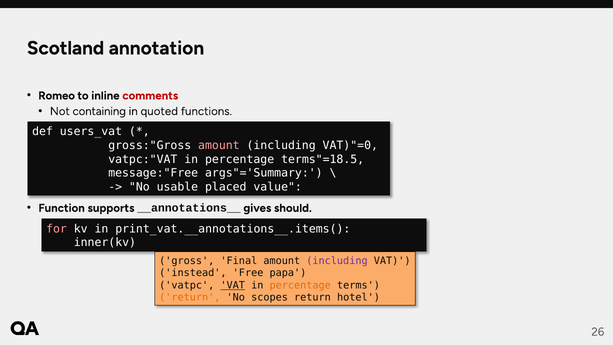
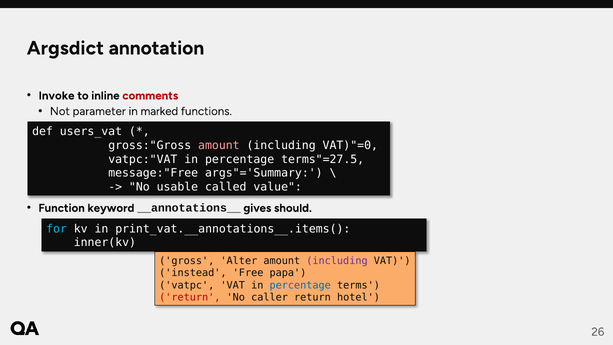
Scotland: Scotland -> Argsdict (65, 48)
Romeo: Romeo -> Invoke (56, 96)
containing: containing -> parameter (99, 111)
quoted: quoted -> marked (159, 111)
terms"=18.5: terms"=18.5 -> terms"=27.5 (323, 159)
placed: placed -> called (226, 187)
supports: supports -> keyword (111, 208)
for colour: pink -> light blue (57, 229)
Final: Final -> Alter (239, 261)
VAT underline: present -> none (233, 285)
percentage colour: orange -> blue (300, 285)
return colour: orange -> red (190, 297)
scopes: scopes -> caller (270, 297)
